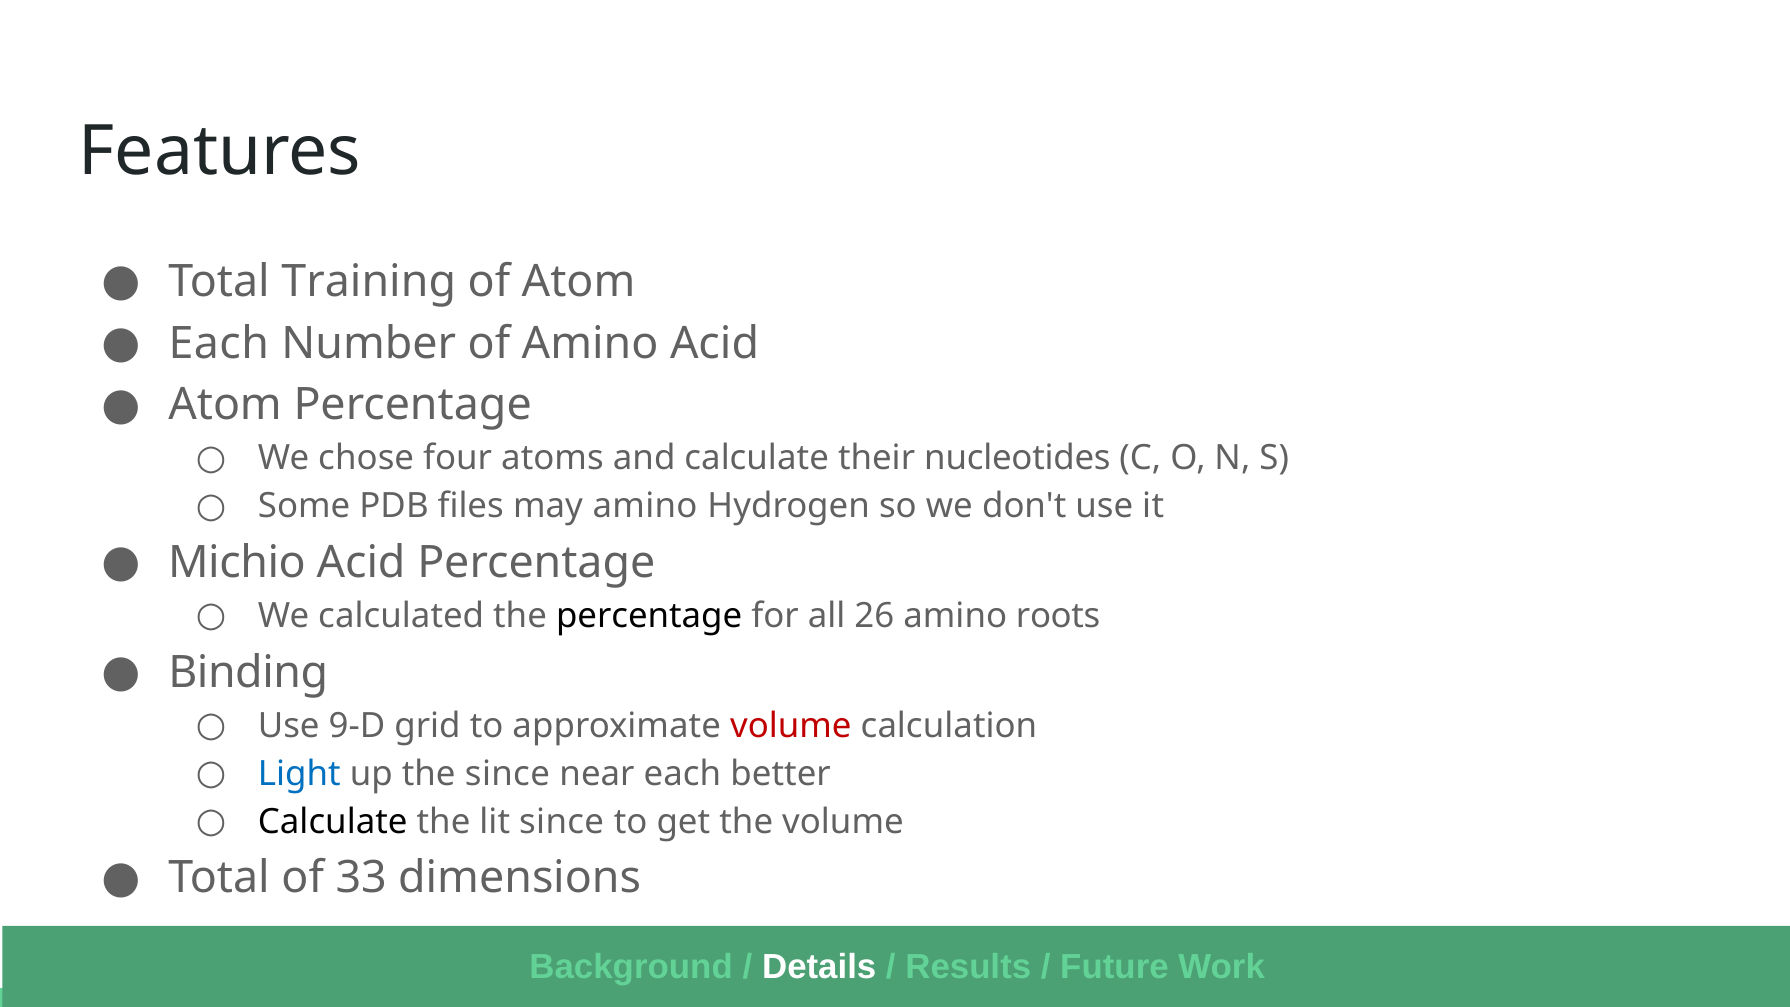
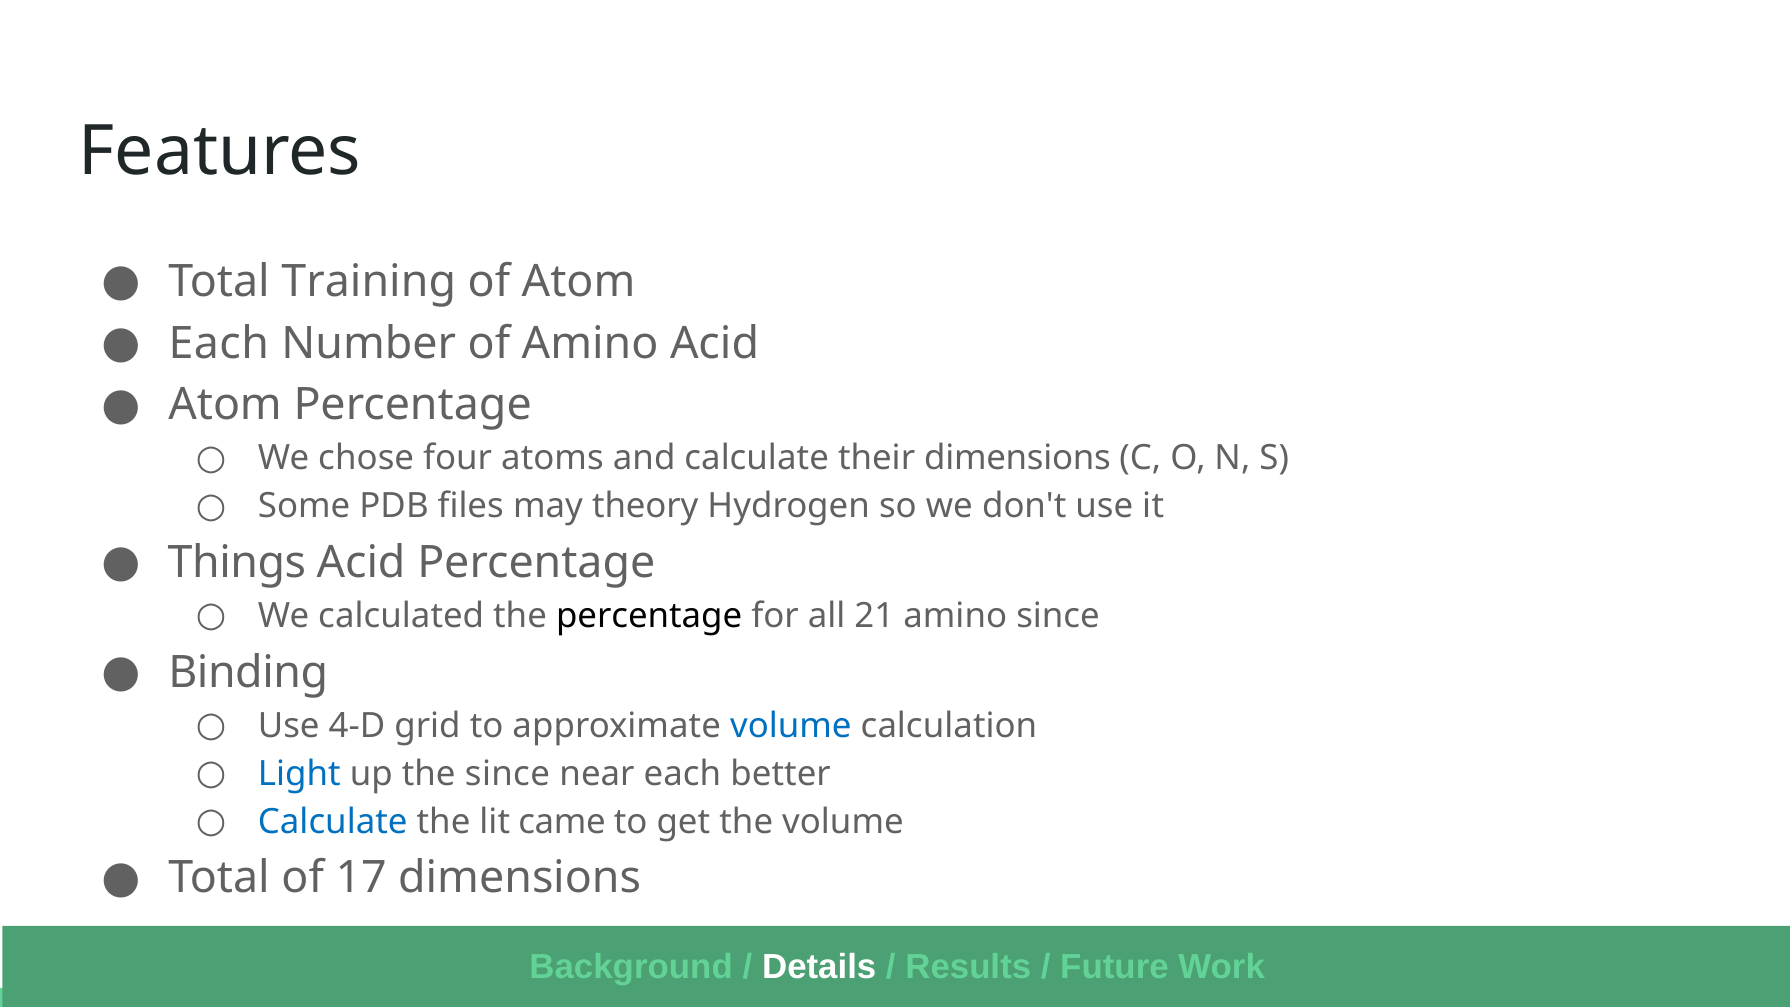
their nucleotides: nucleotides -> dimensions (1017, 458)
may amino: amino -> theory (645, 506)
Michio: Michio -> Things (237, 563)
26: 26 -> 21 (874, 616)
amino roots: roots -> since (1058, 616)
9-D: 9-D -> 4-D (357, 726)
volume colour: red -> blue (791, 726)
Calculate colour: black -> blue (333, 822)
lit since: since -> came (562, 822)
33: 33 -> 17 (361, 878)
